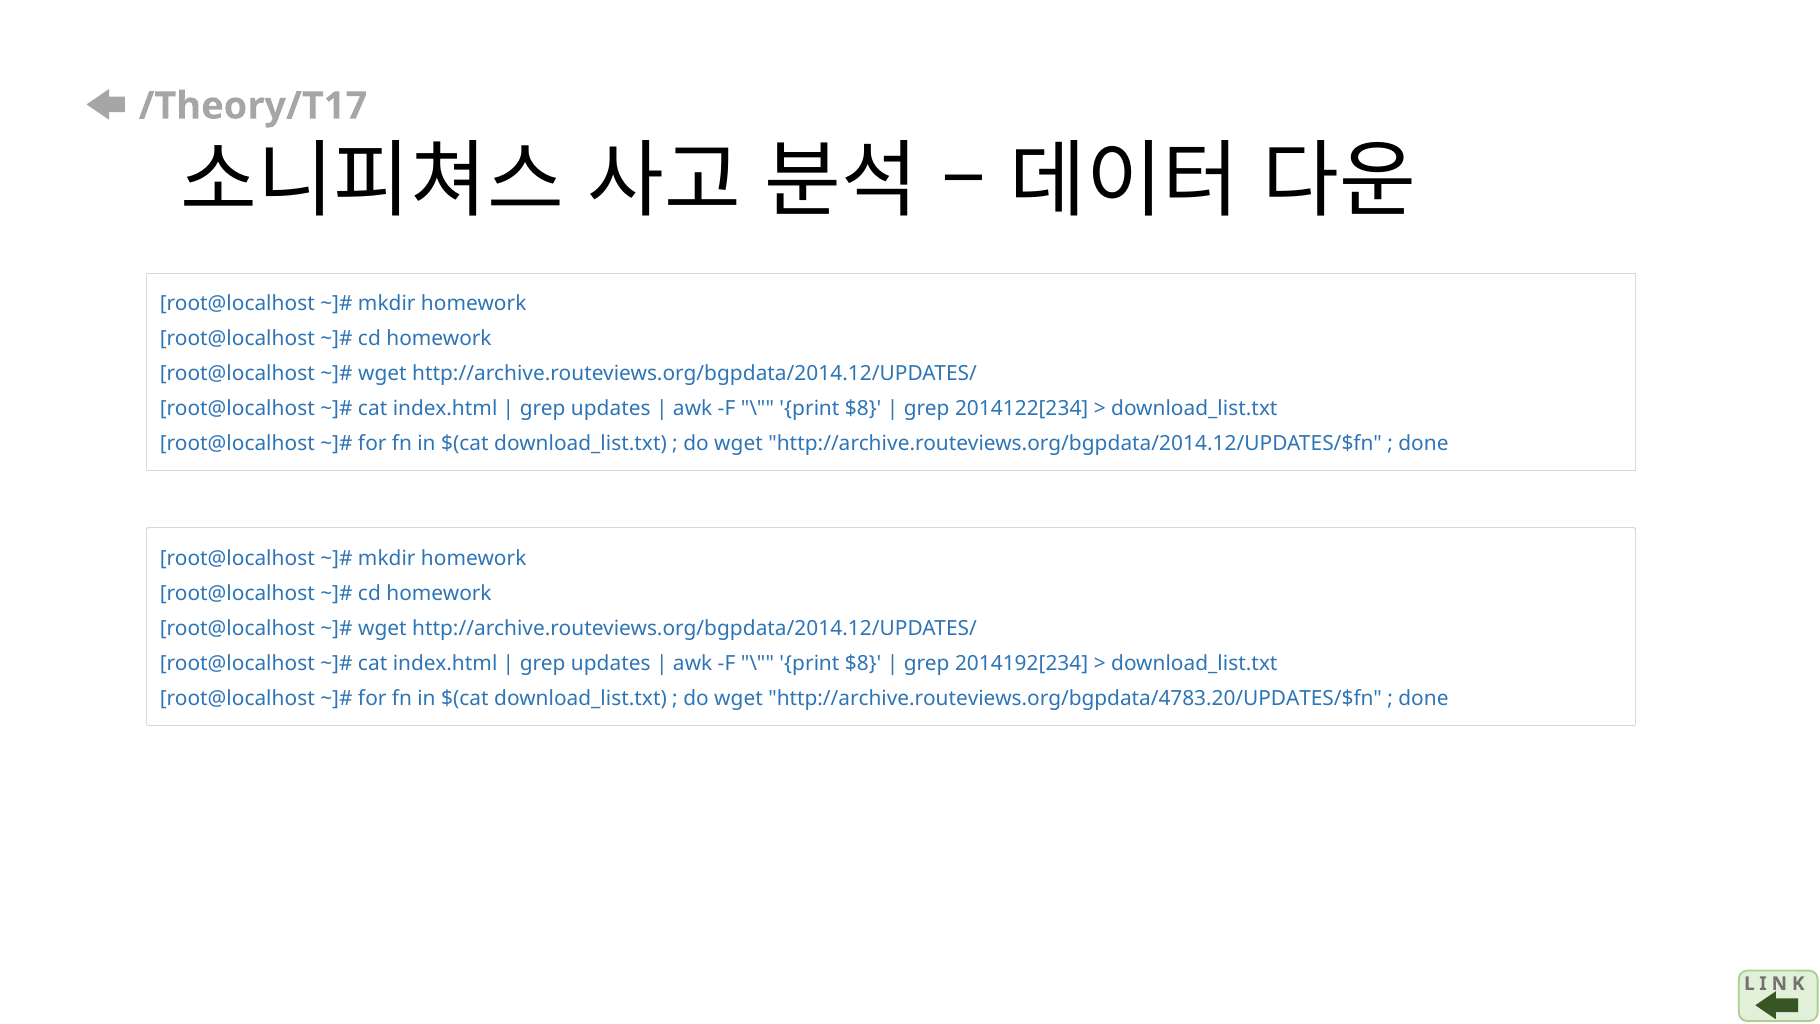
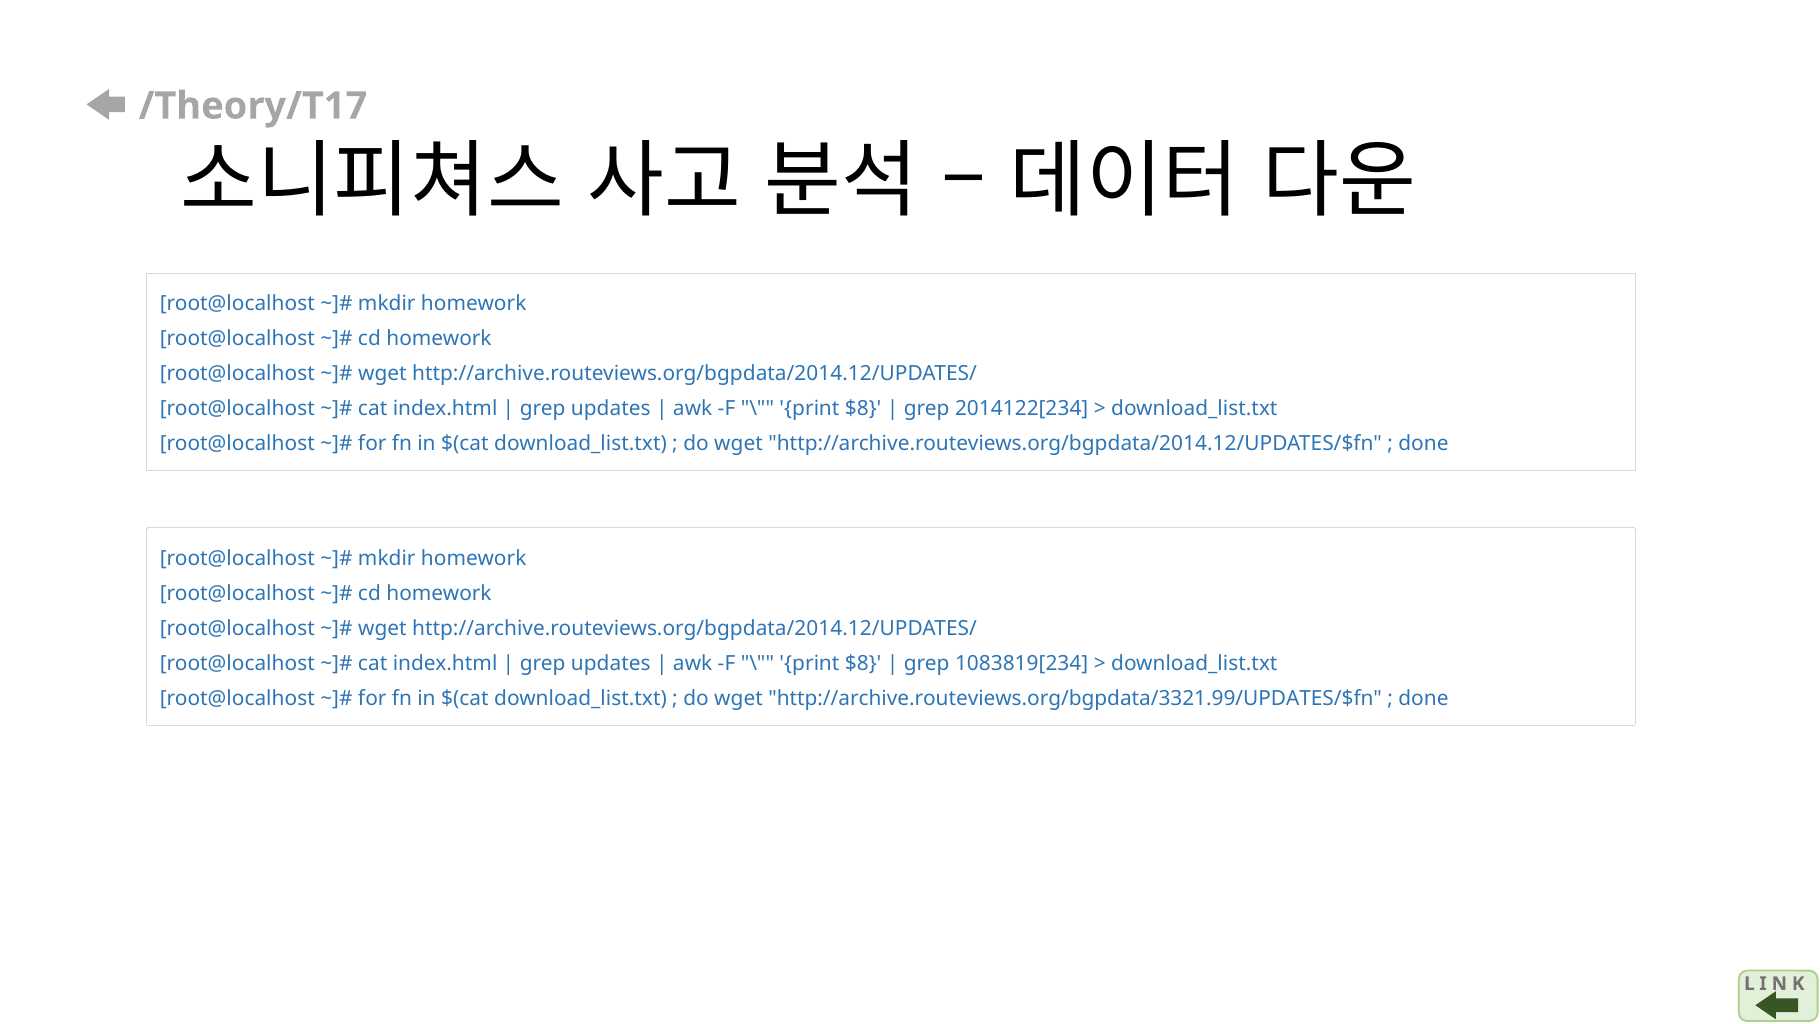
2014192[234: 2014192[234 -> 1083819[234 (1022, 663)
http://archive.routeviews.org/bgpdata/4783.20/UPDATES/$fn: http://archive.routeviews.org/bgpdata/4783.20/UPDATES/$fn -> http://archive.routeviews.org/bgpdata/3321.99/UPDATES/$fn (1075, 698)
